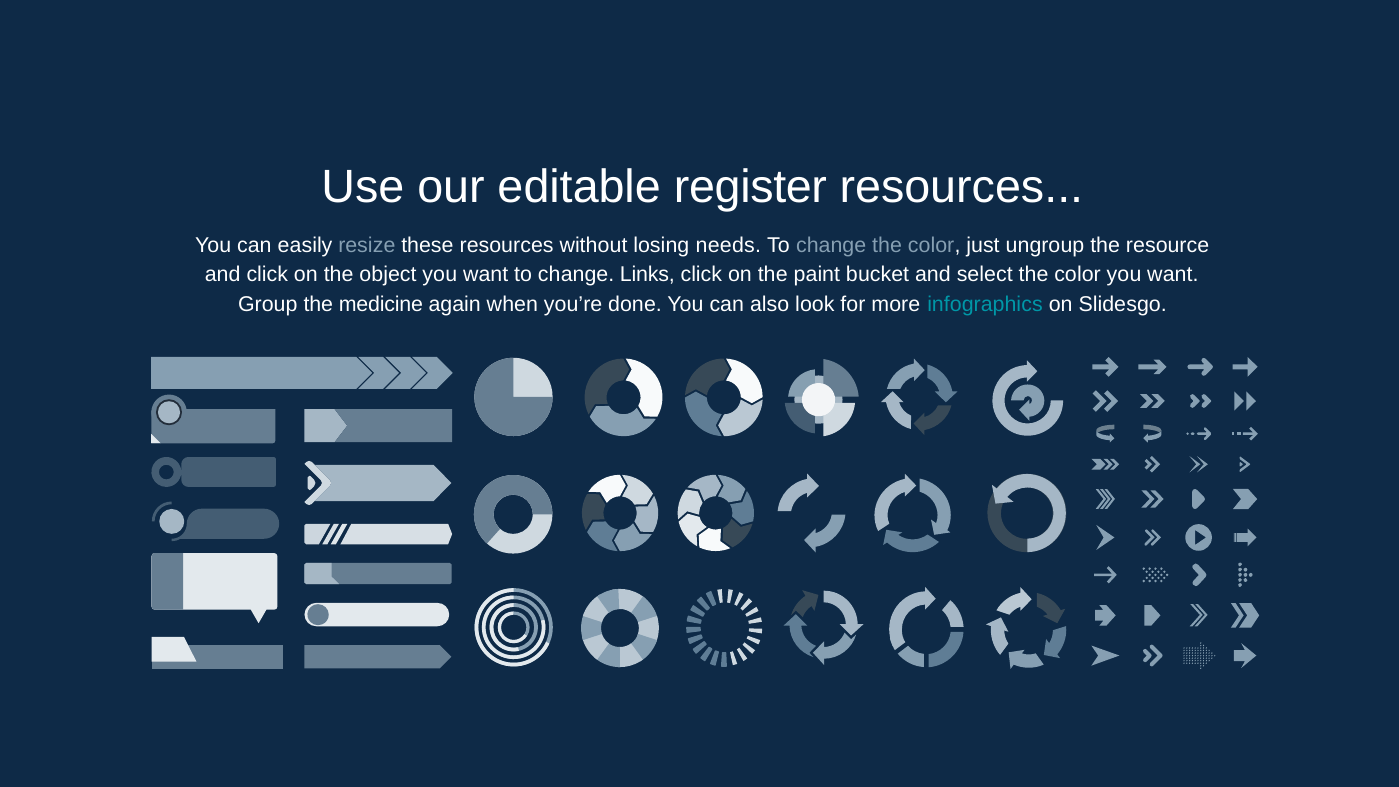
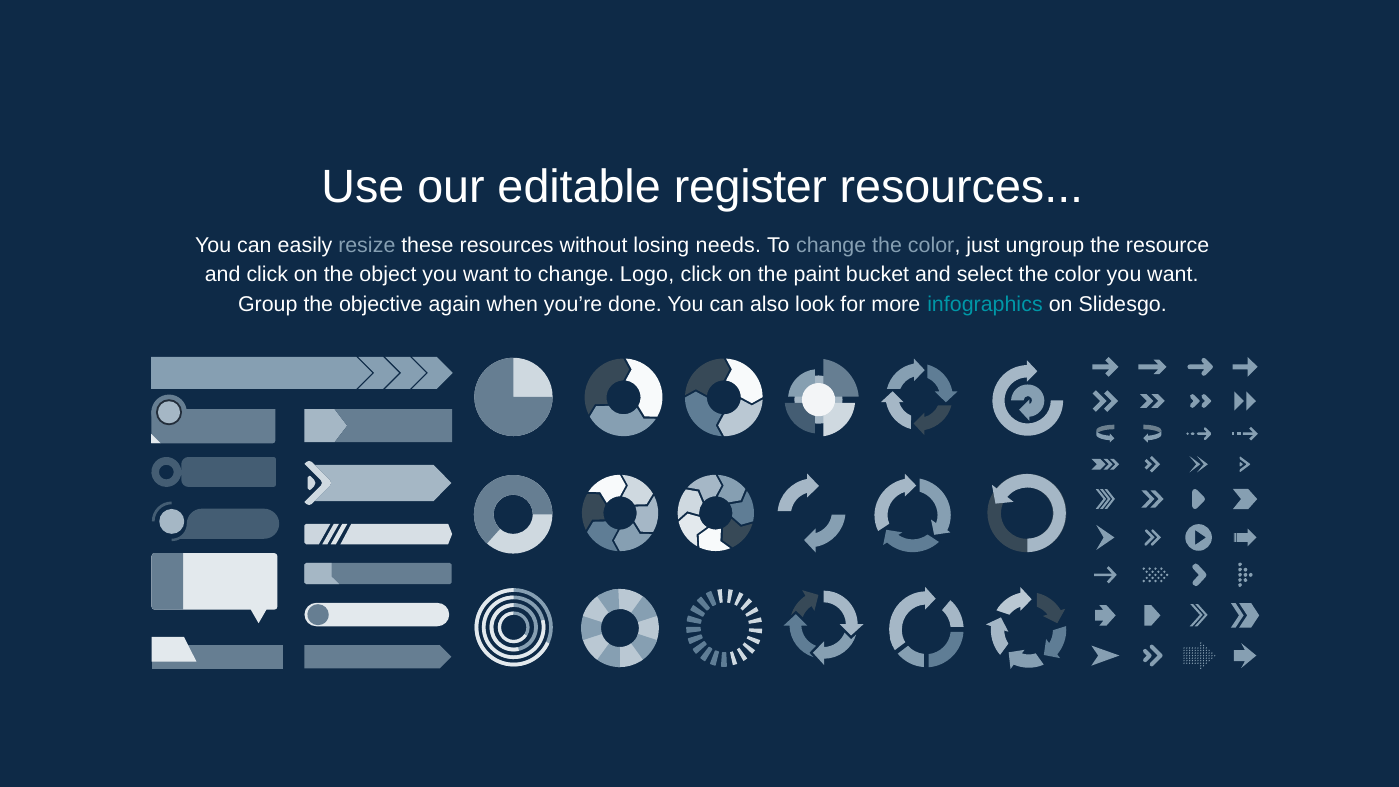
Links: Links -> Logo (647, 275)
medicine: medicine -> objective (381, 304)
